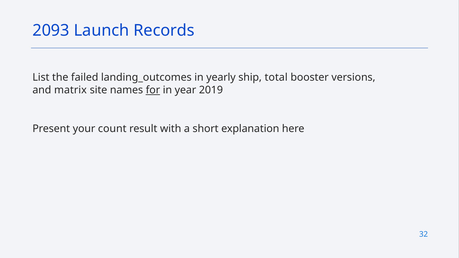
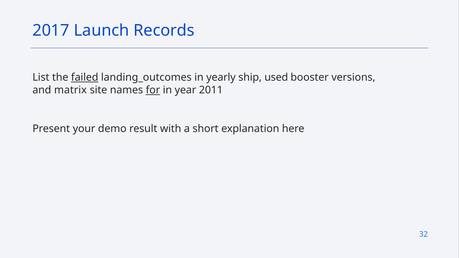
2093: 2093 -> 2017 (51, 31)
failed underline: none -> present (85, 77)
total: total -> used (276, 77)
2019: 2019 -> 2011 (211, 90)
count: count -> demo (112, 129)
